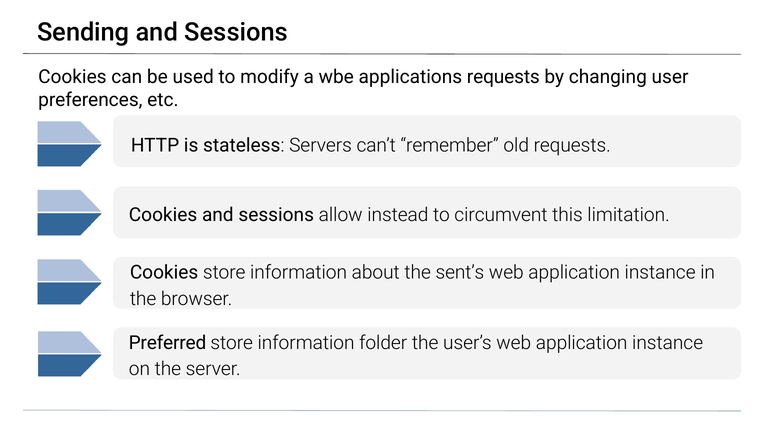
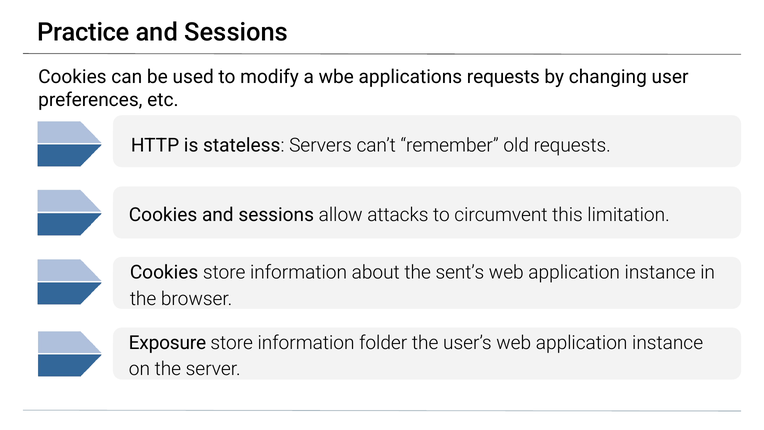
Sending: Sending -> Practice (83, 32)
instead: instead -> attacks (398, 215)
Preferred: Preferred -> Exposure (167, 343)
